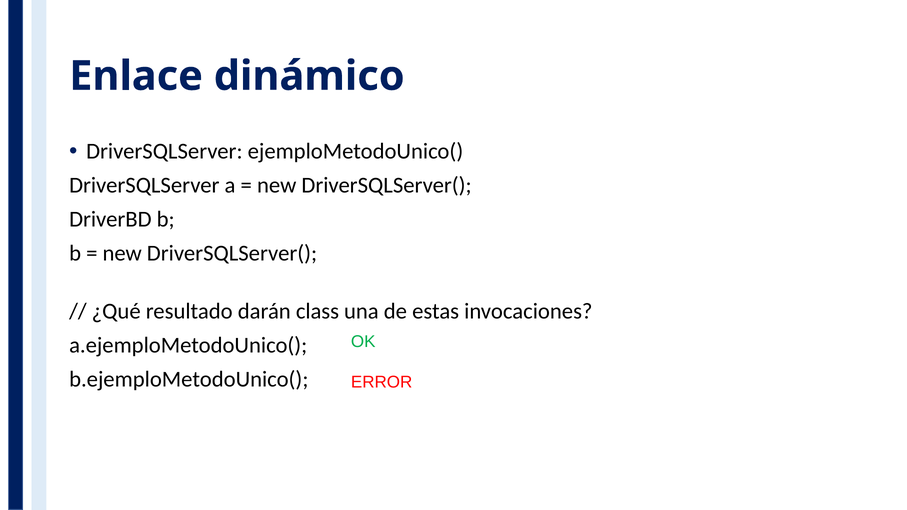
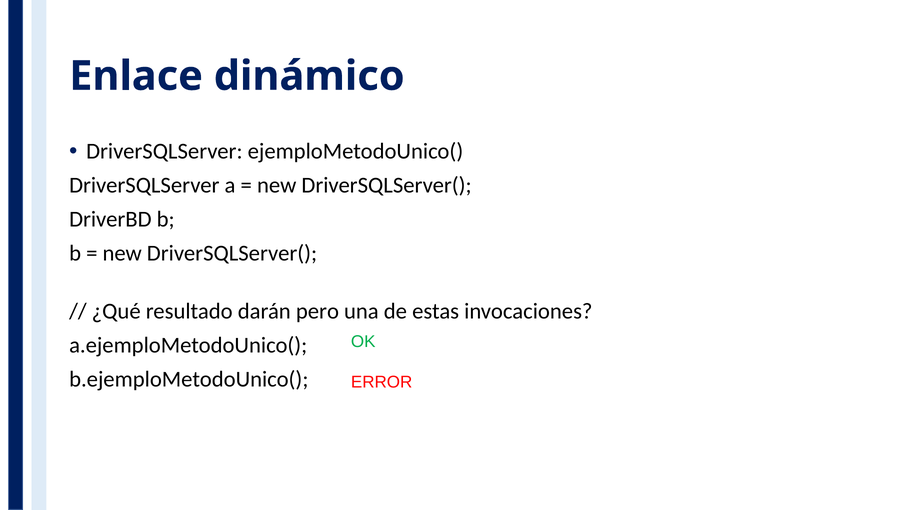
class: class -> pero (317, 312)
